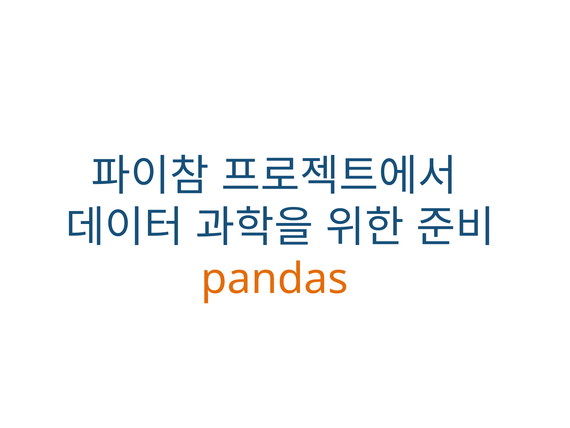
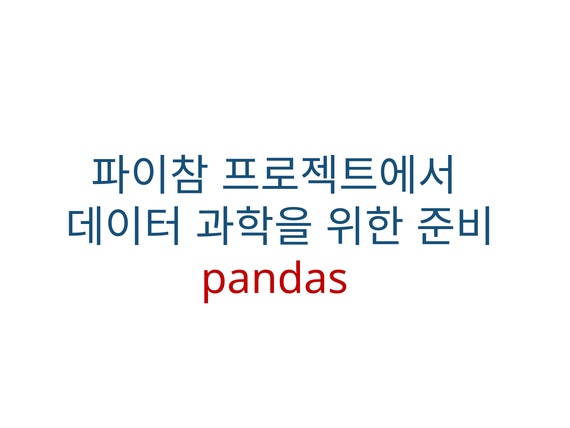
pandas colour: orange -> red (275, 279)
